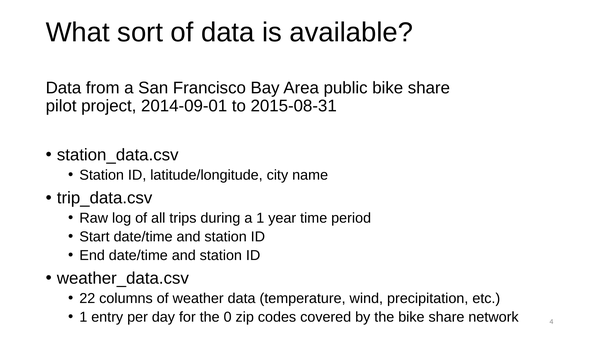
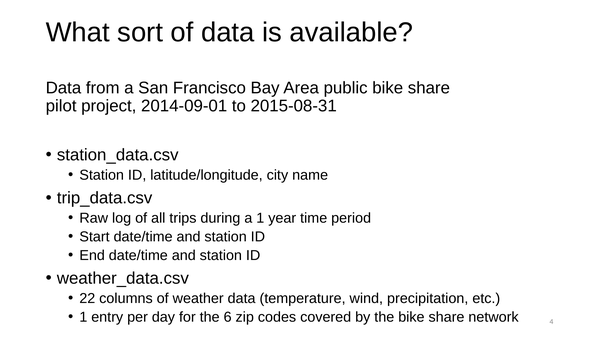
0: 0 -> 6 (228, 317)
